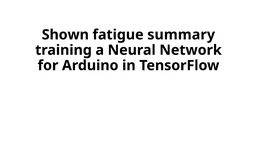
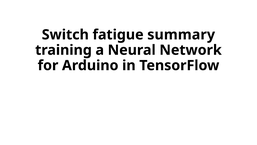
Shown: Shown -> Switch (65, 35)
